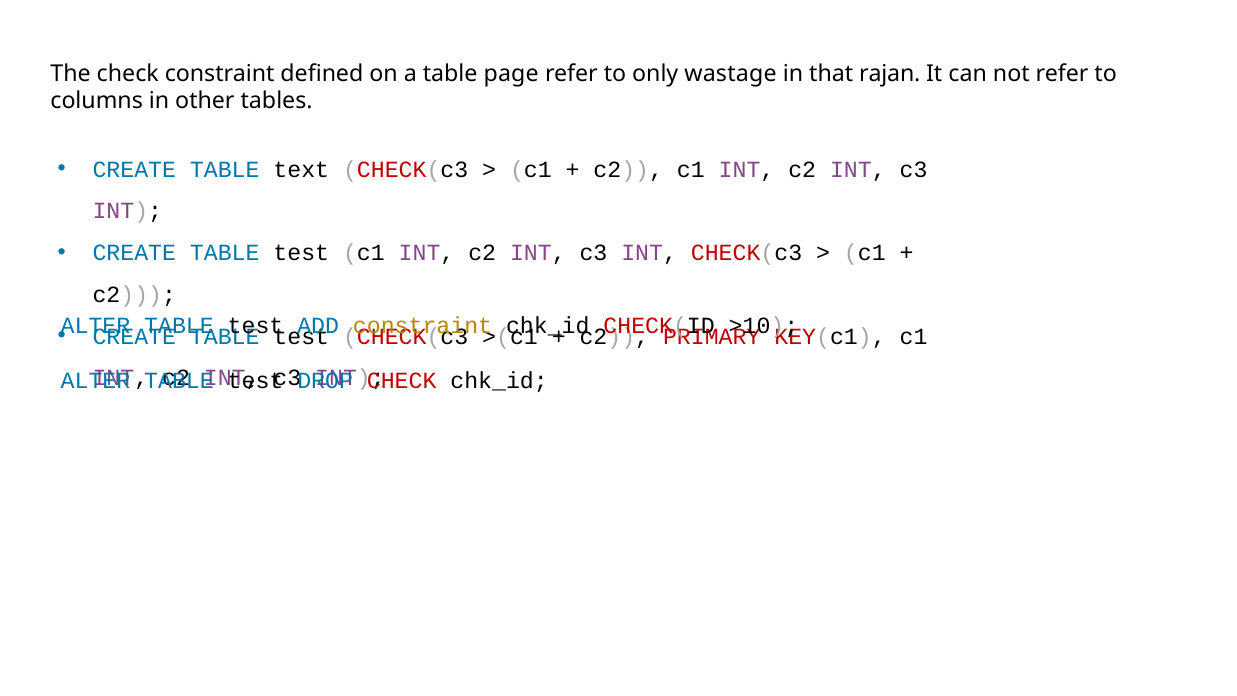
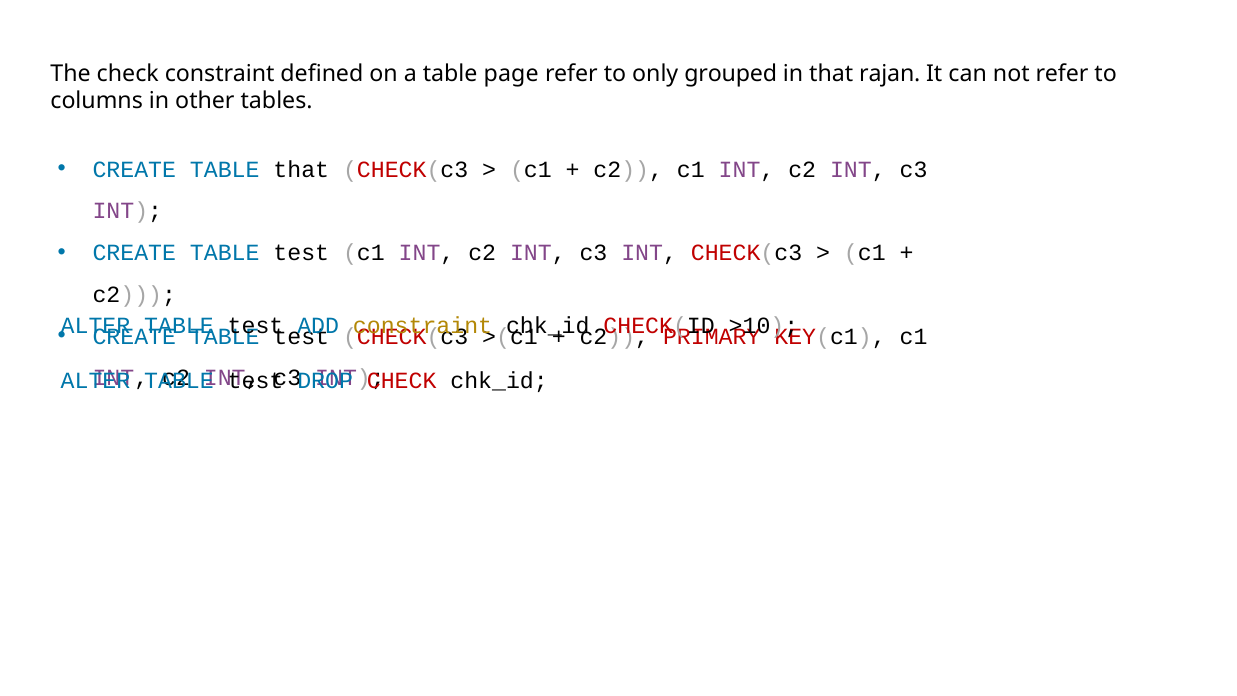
wastage: wastage -> grouped (731, 73)
TABLE text: text -> that (301, 169)
